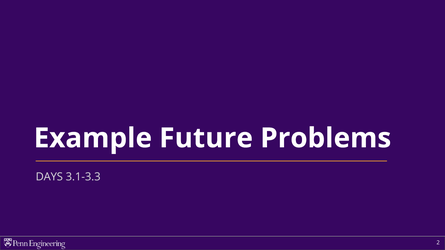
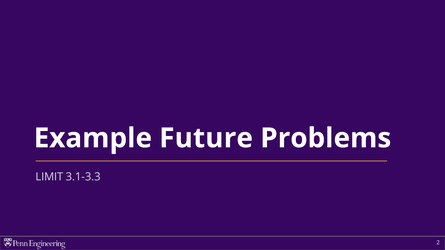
DAYS: DAYS -> LIMIT (49, 177)
